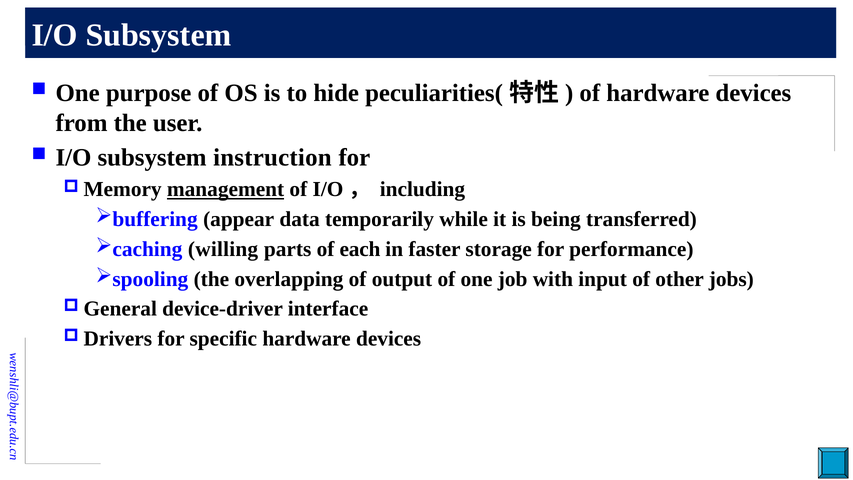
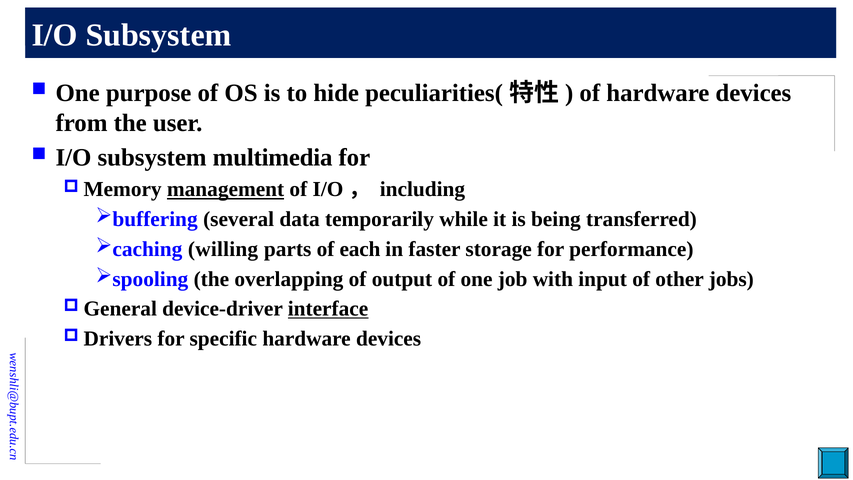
instruction: instruction -> multimedia (273, 158)
appear: appear -> several (239, 219)
interface underline: none -> present (328, 309)
